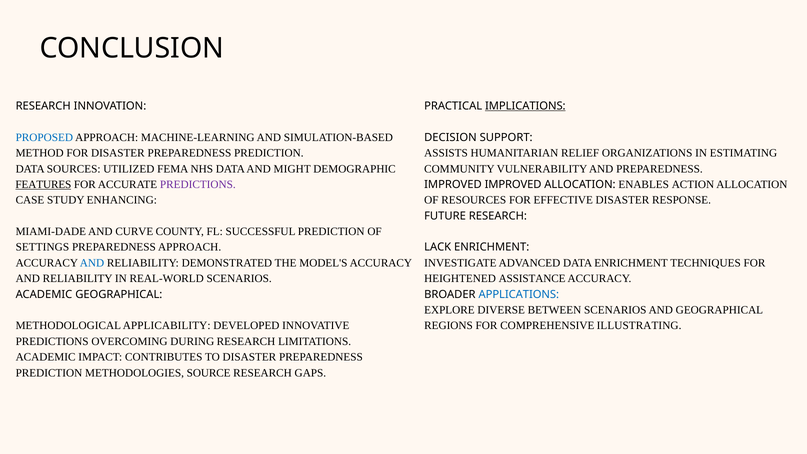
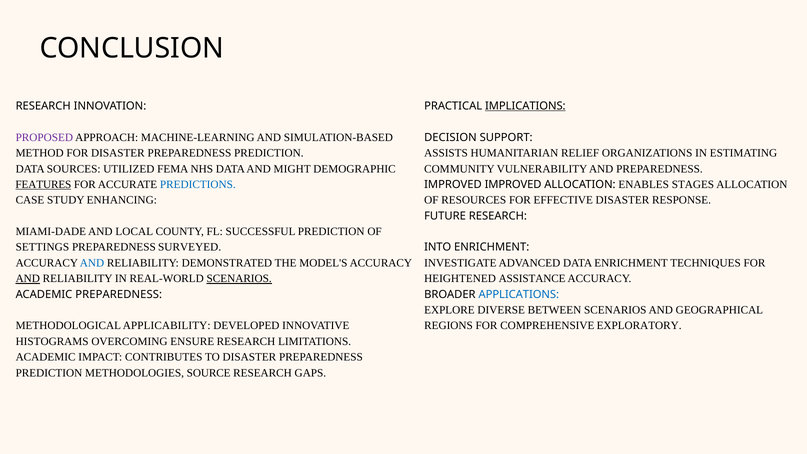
PROPOSED colour: blue -> purple (44, 137)
PREDICTIONS colour: purple -> blue (198, 184)
ACTION: ACTION -> STAGES (693, 184)
CURVE: CURVE -> LOCAL (134, 232)
PREPAREDNESS APPROACH: APPROACH -> SURVEYED (190, 247)
LACK: LACK -> INTO (438, 247)
AND underline: none -> present (28, 279)
SCENARIOS underline: none -> present (239, 279)
ACADEMIC GEOGRAPHICAL: GEOGRAPHICAL -> PREPAREDNESS (119, 294)
ILLUSTRATING: ILLUSTRATING -> EXPLORATORY (639, 326)
PREDICTIONS: PREDICTIONS -> HISTOGRAMS (52, 341)
DURING: DURING -> ENSURE (192, 341)
